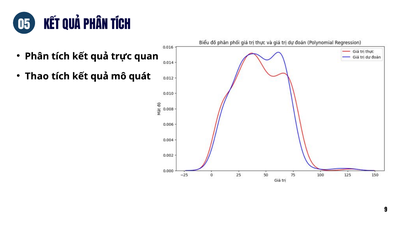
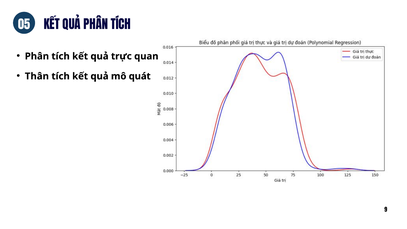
Thao: Thao -> Thân (37, 76)
